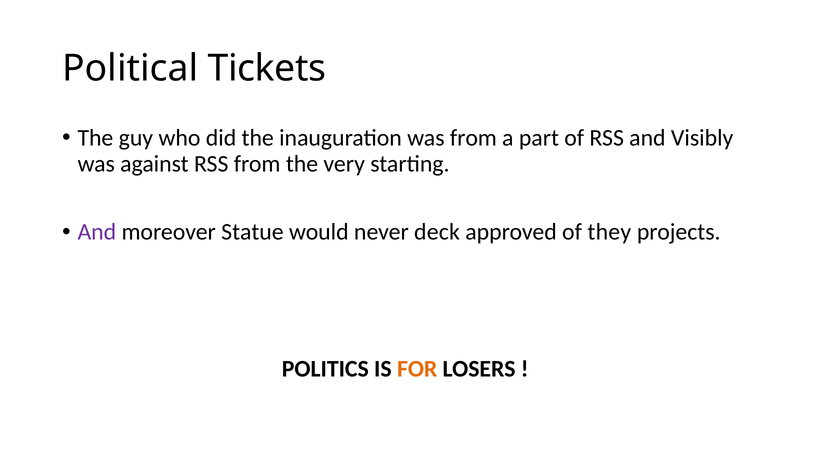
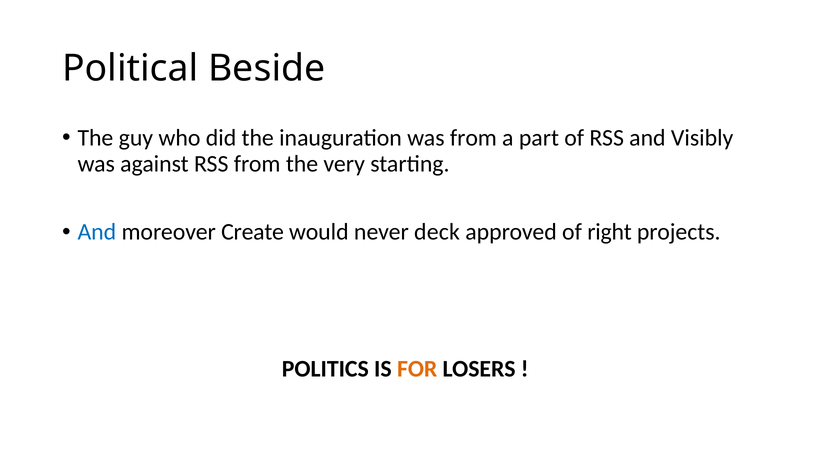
Tickets: Tickets -> Beside (267, 69)
And colour: purple -> blue (97, 232)
Statue: Statue -> Create (253, 232)
they: they -> right (610, 232)
